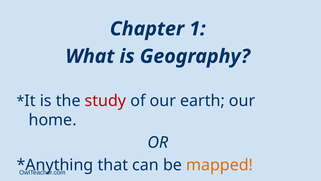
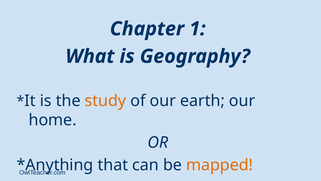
study colour: red -> orange (105, 101)
